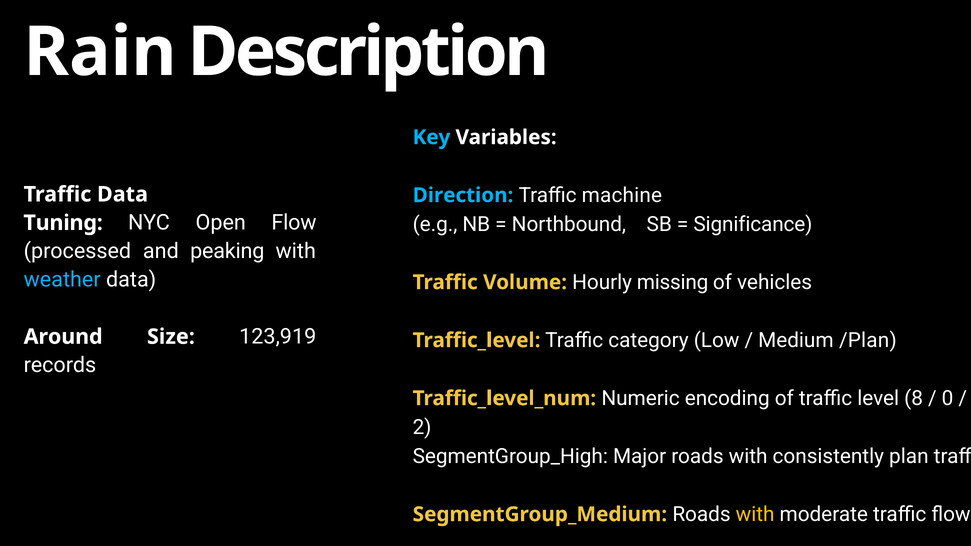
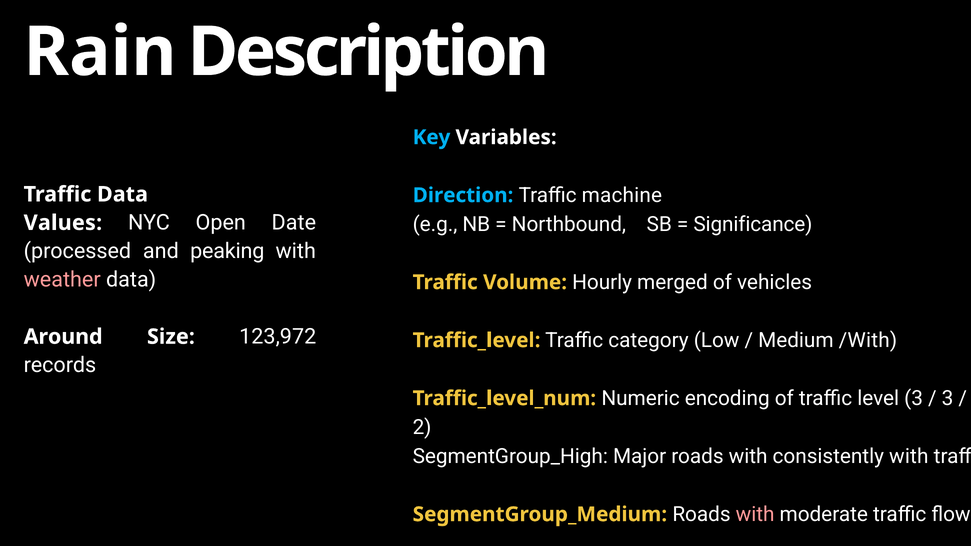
Tuning: Tuning -> Values (63, 223)
Open Flow: Flow -> Date (294, 223)
weather colour: light blue -> pink (62, 280)
missing: missing -> merged (672, 282)
123,919: 123,919 -> 123,972 (278, 337)
/Plan: /Plan -> /With (868, 340)
level 8: 8 -> 3 (914, 398)
0: 0 -> 3 (947, 398)
consistently plan: plan -> with (909, 457)
with colour: yellow -> pink (755, 515)
